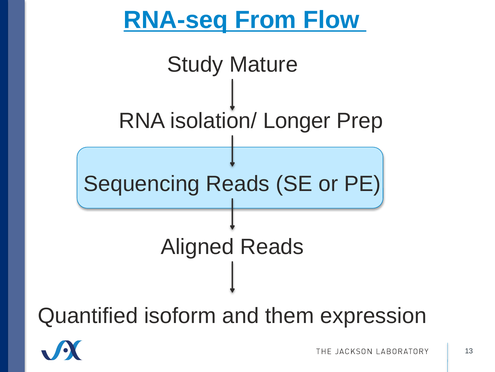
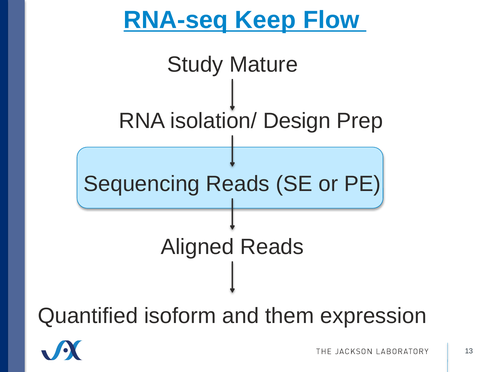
From: From -> Keep (265, 20)
Longer: Longer -> Design (297, 121)
